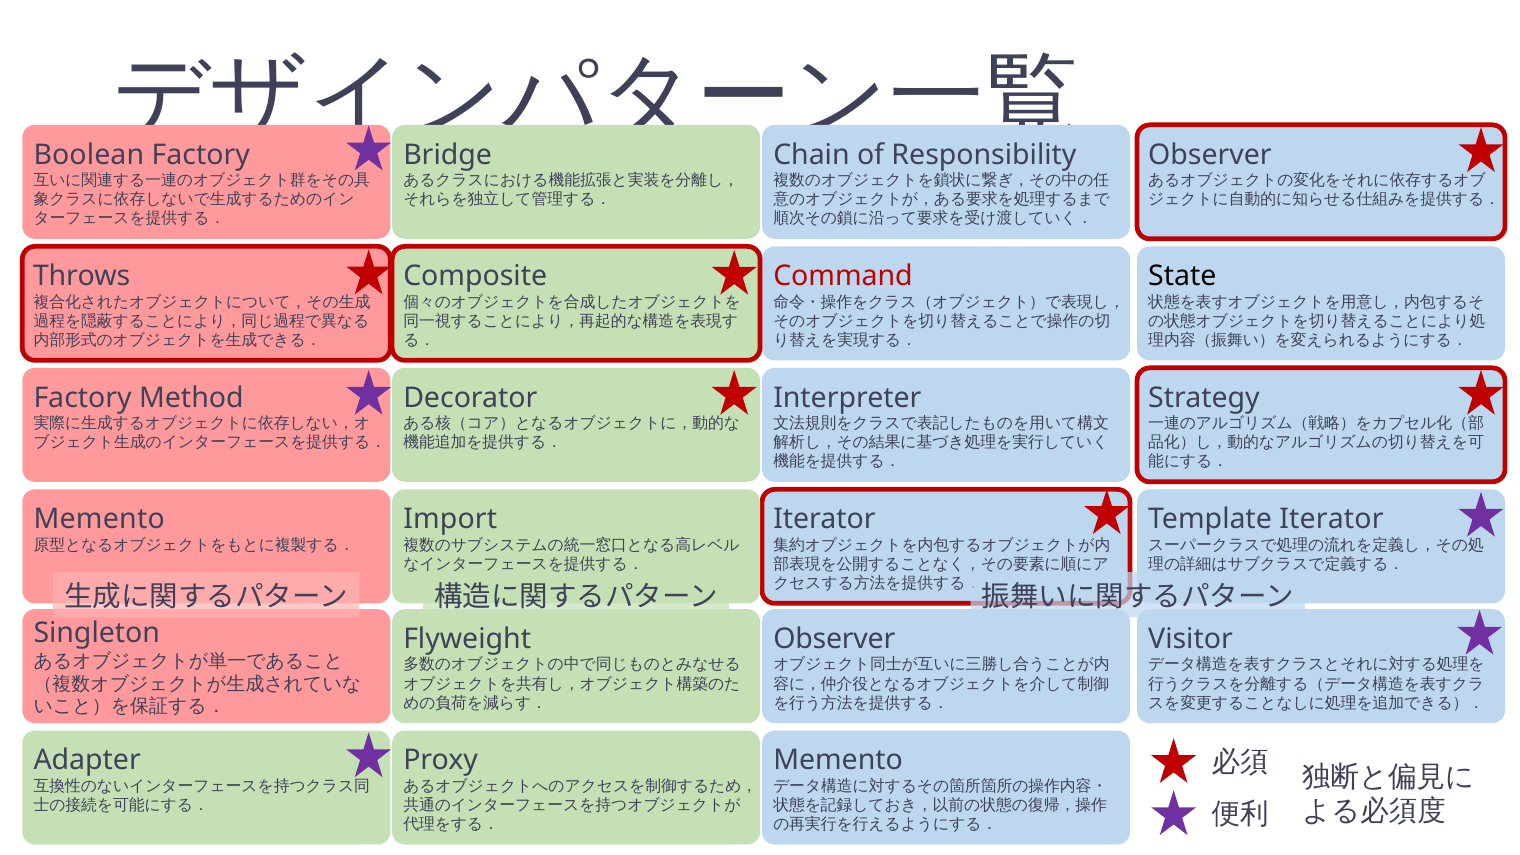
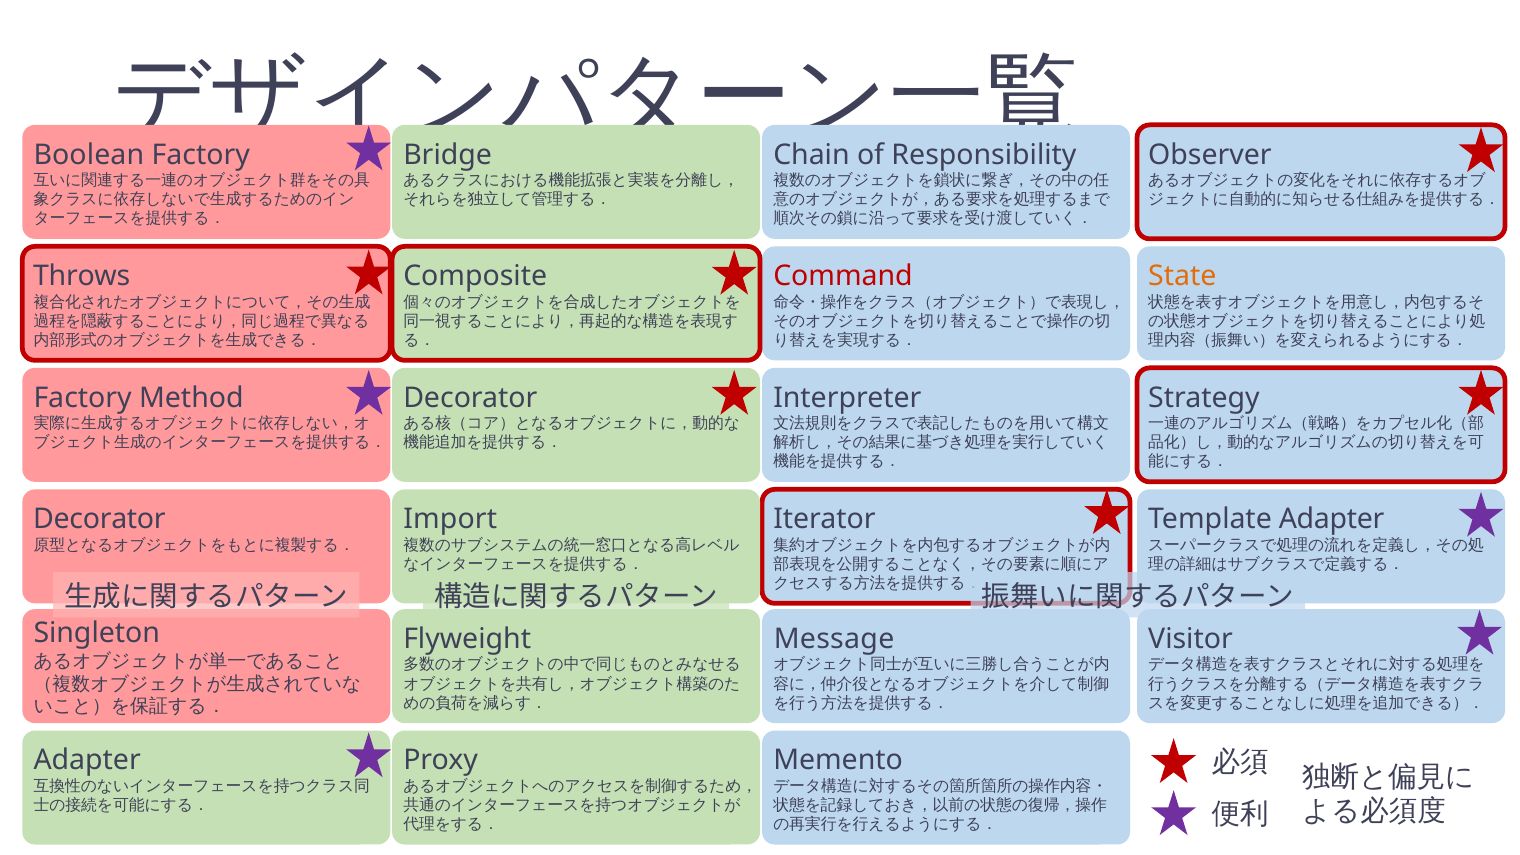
State colour: black -> orange (1182, 276)
Memento: Memento -> Decorator (99, 519)
Template Iterator: Iterator -> Adapter (1332, 519)
Observer: Observer -> Message (834, 639)
